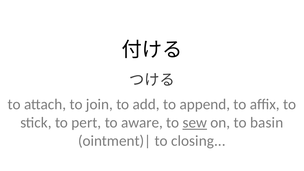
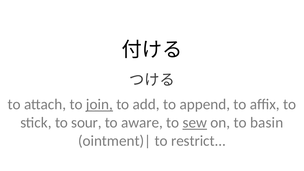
join underline: none -> present (99, 104)
pert: pert -> sour (86, 123)
closing: closing -> restrict (198, 141)
